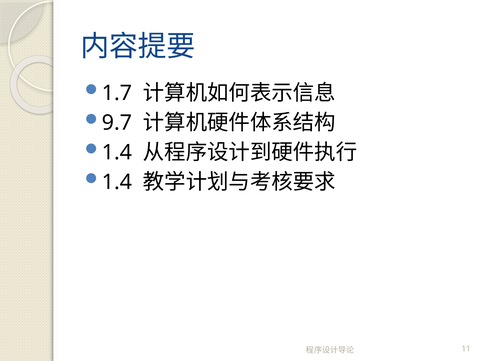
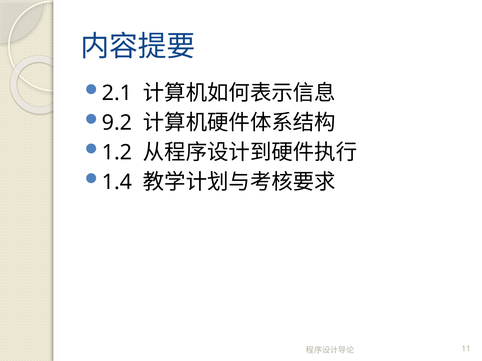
1.7: 1.7 -> 2.1 (117, 93)
9.7: 9.7 -> 9.2 (117, 123)
1.4: 1.4 -> 1.2 (117, 153)
